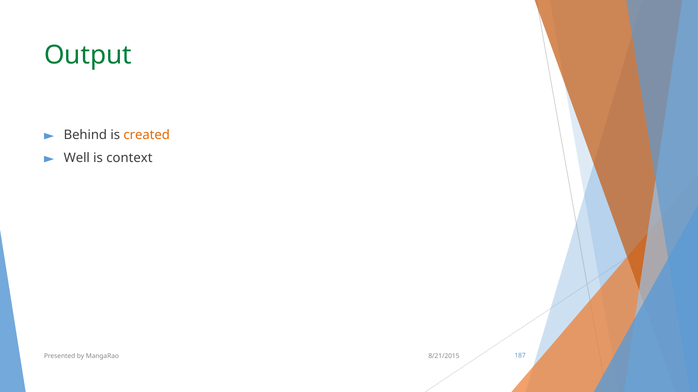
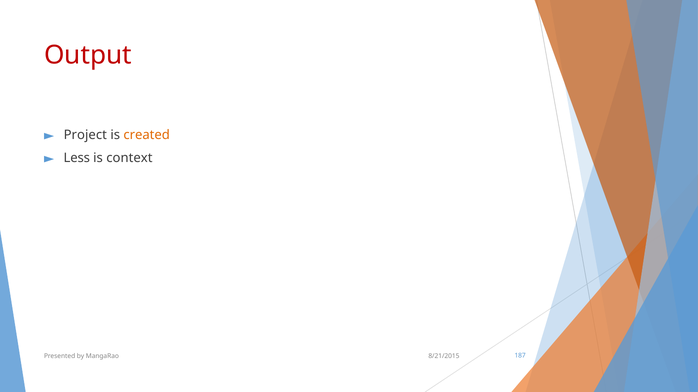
Output colour: green -> red (88, 55)
Behind: Behind -> Project (85, 135)
Well: Well -> Less (77, 158)
